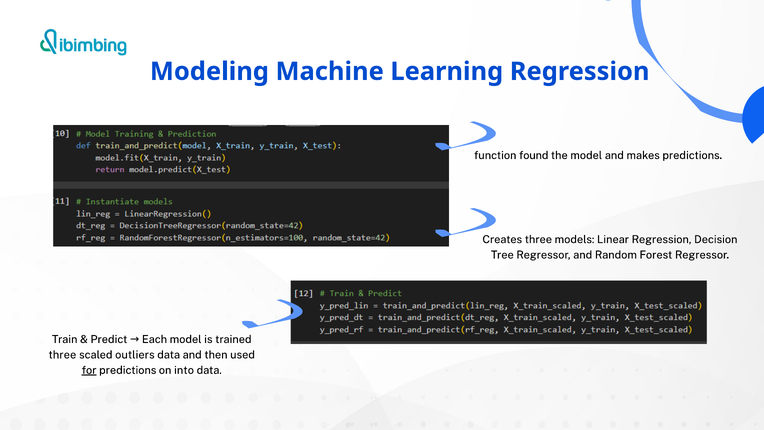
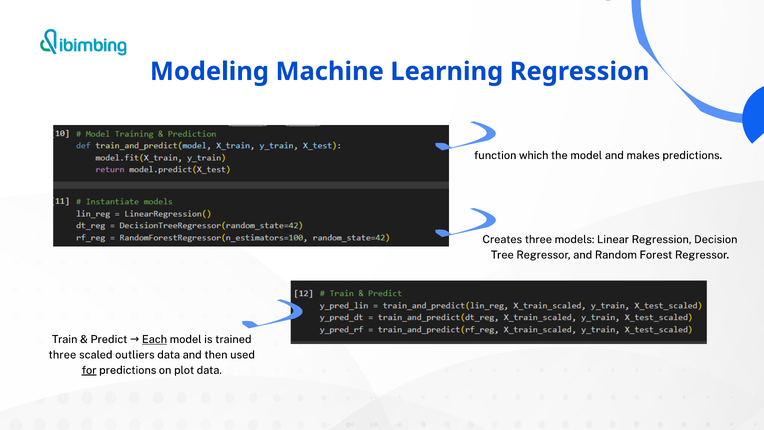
found: found -> which (534, 155)
Each underline: none -> present (154, 339)
into: into -> plot (184, 370)
